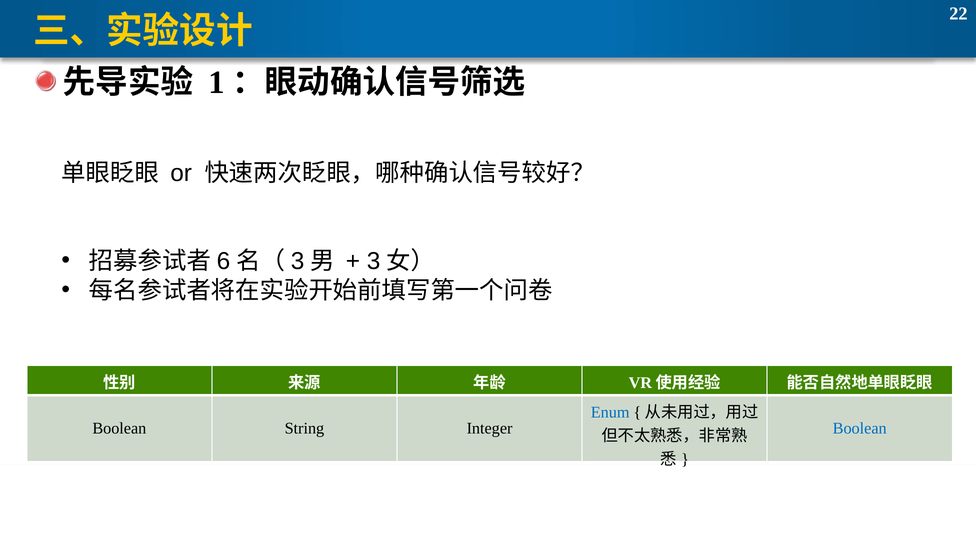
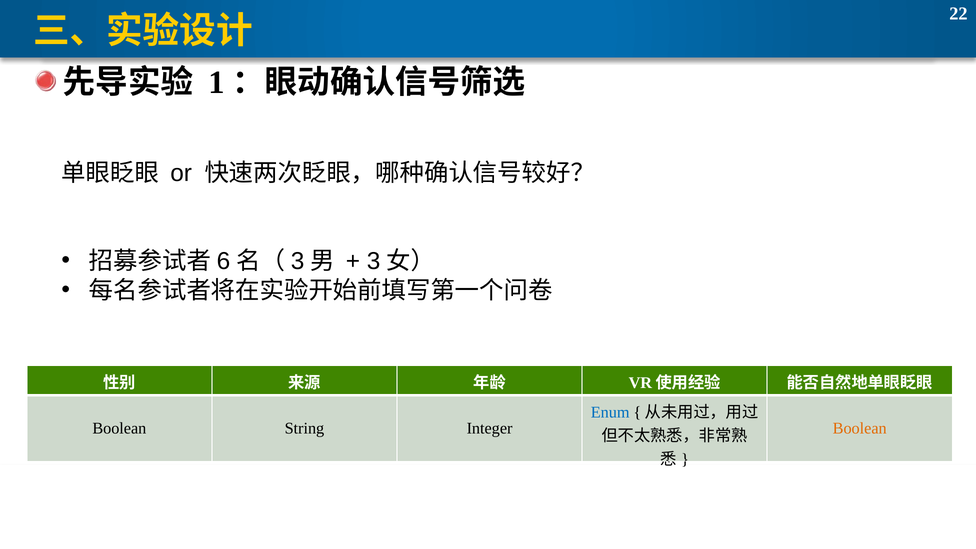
Boolean colour: blue -> orange (860, 428)
